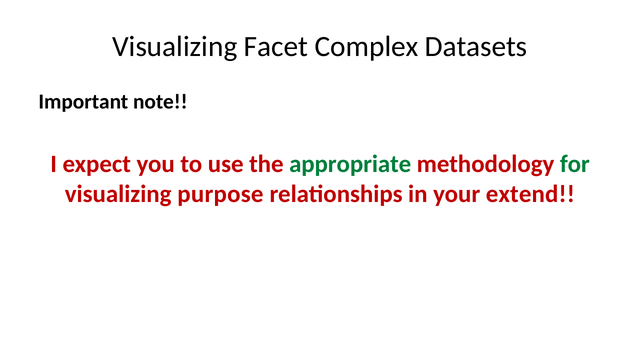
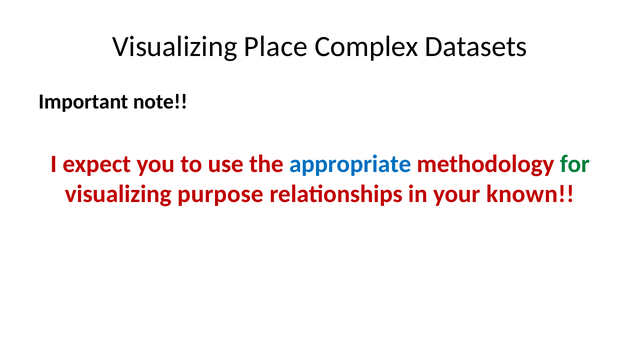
Facet: Facet -> Place (276, 46)
appropriate colour: green -> blue (350, 164)
extend: extend -> known (530, 194)
